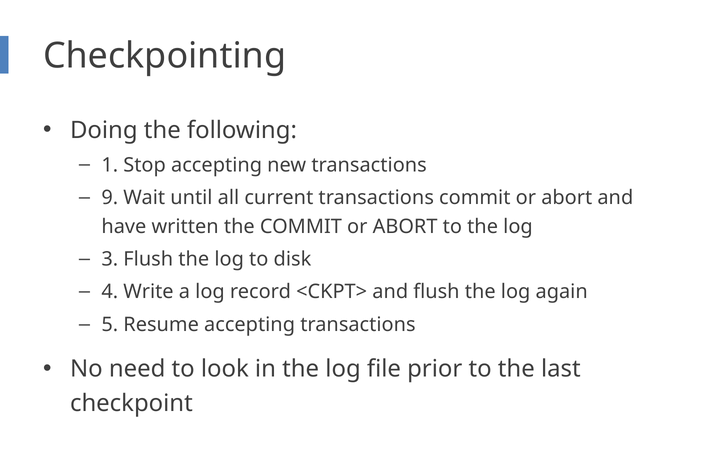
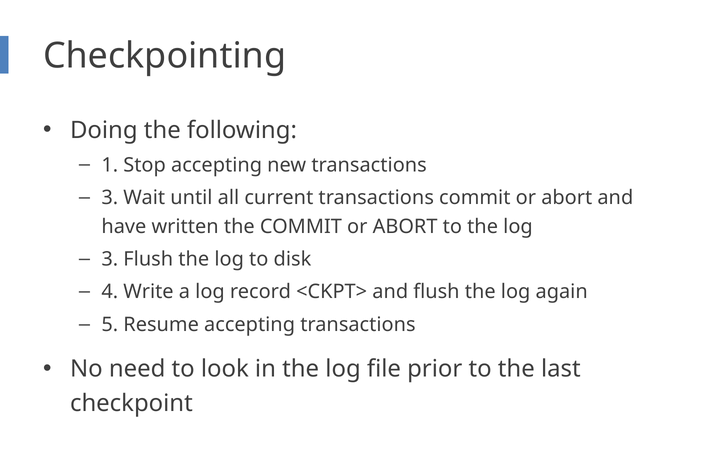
9: 9 -> 3 (110, 198)
